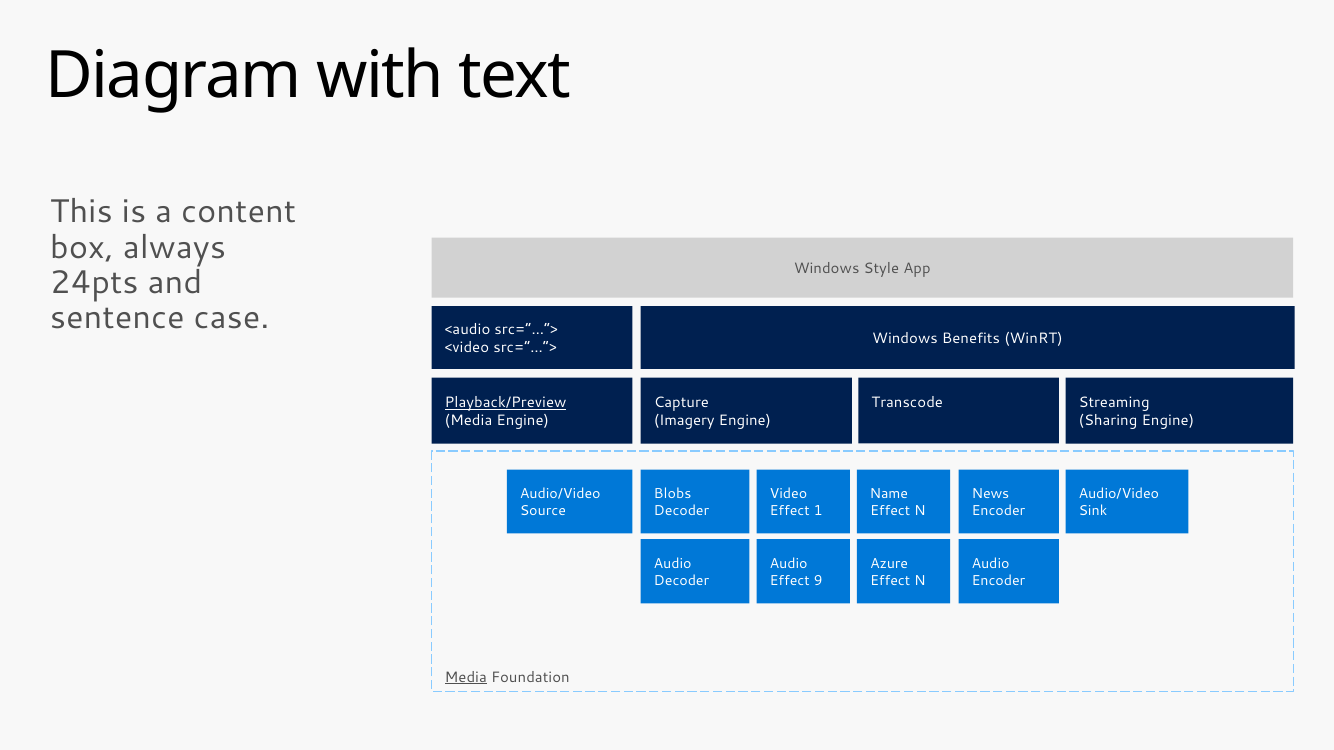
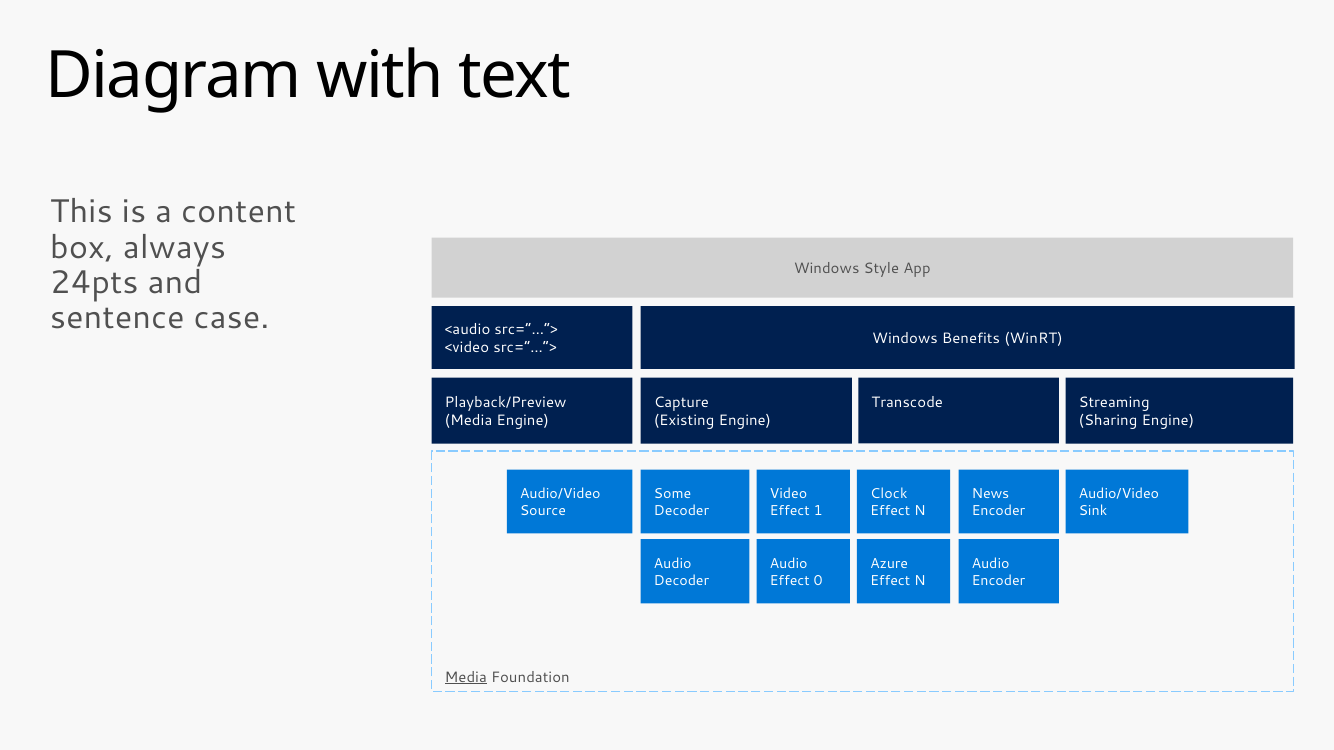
Playback/Preview underline: present -> none (506, 403)
Imagery: Imagery -> Existing (684, 421)
Blobs: Blobs -> Some (673, 494)
Name: Name -> Clock (889, 494)
9: 9 -> 0 (818, 581)
